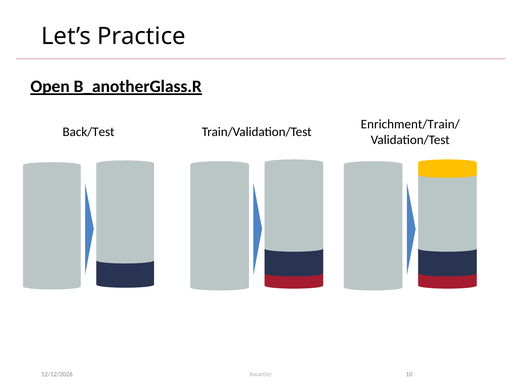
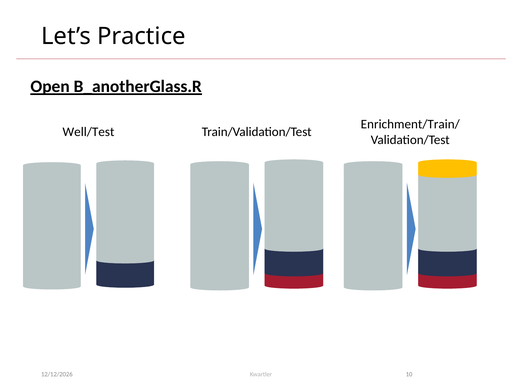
Back/Test: Back/Test -> Well/Test (88, 132)
